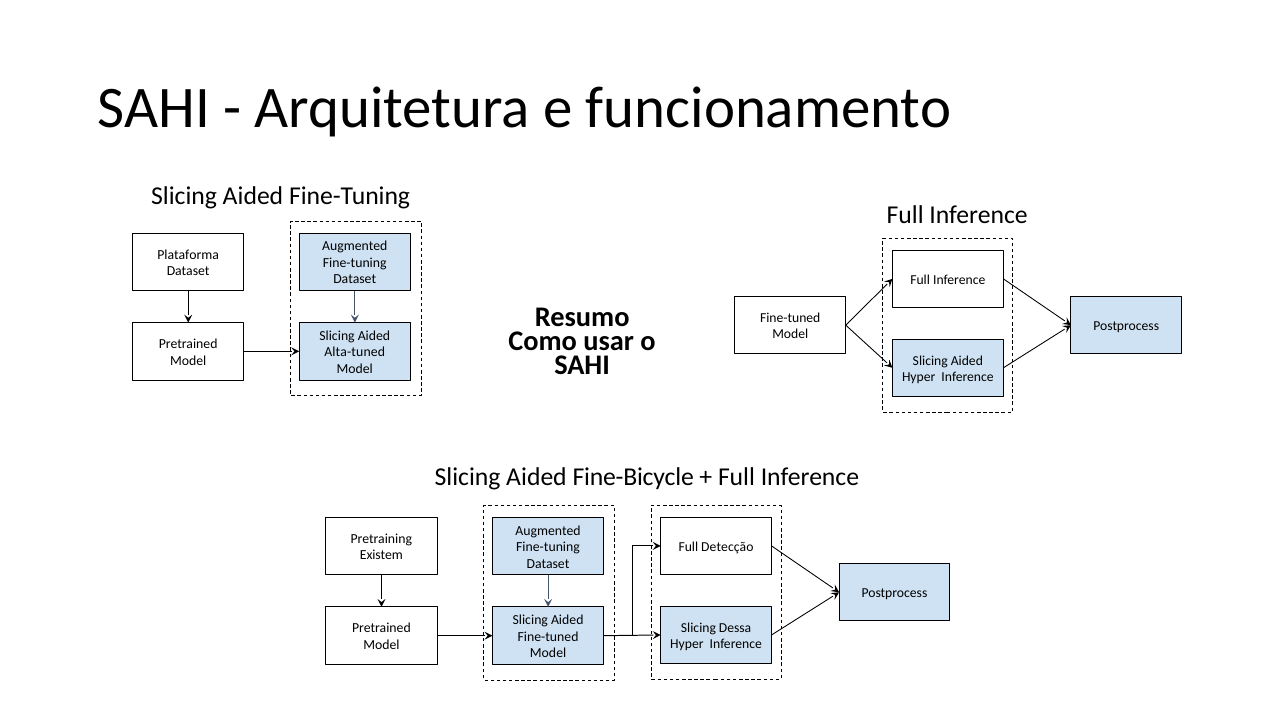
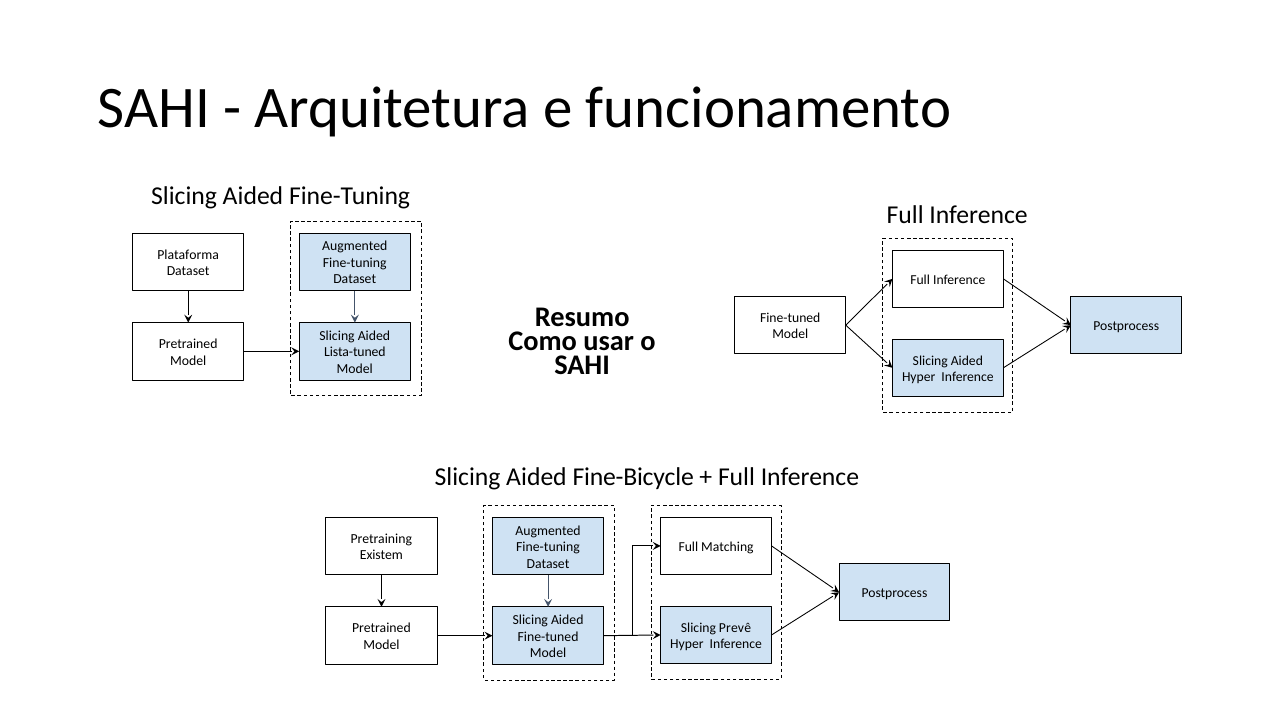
Alta-tuned: Alta-tuned -> Lista-tuned (355, 352)
Detecção: Detecção -> Matching (727, 547)
Dessa: Dessa -> Prevê (735, 628)
